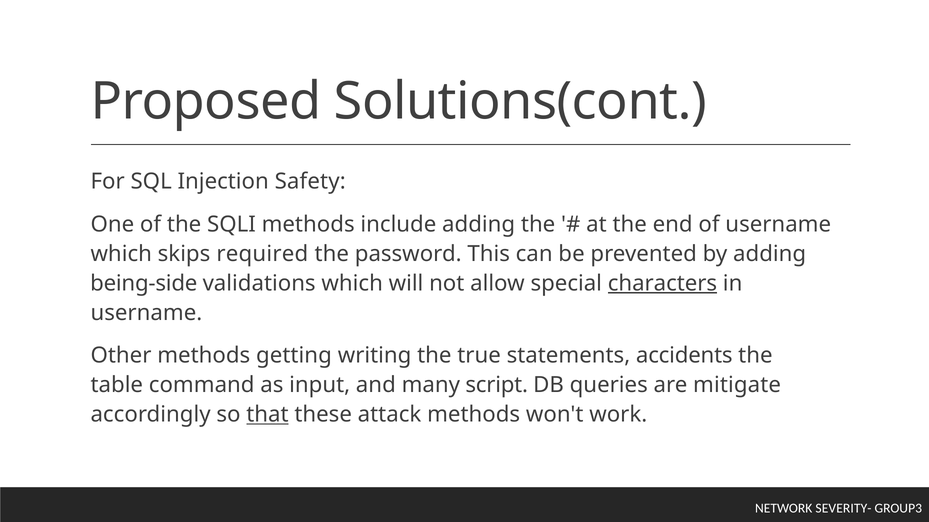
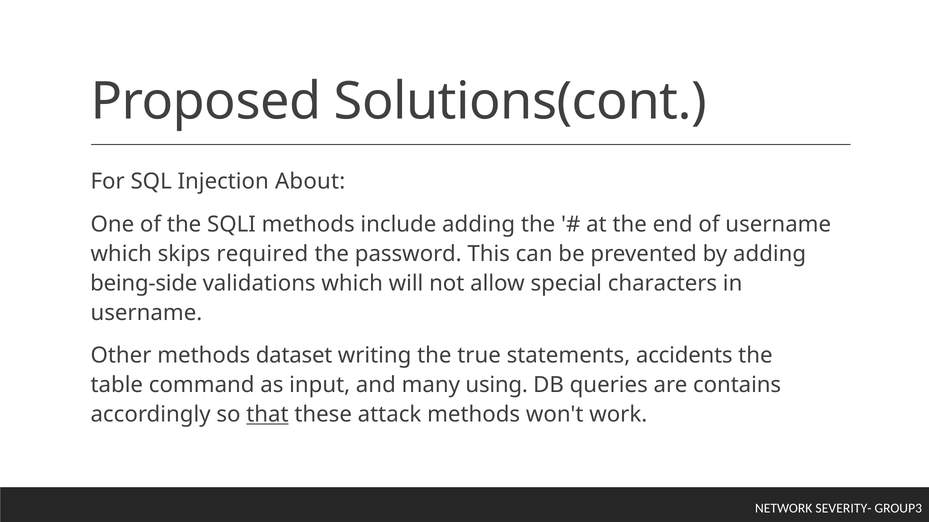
Safety: Safety -> About (310, 182)
characters underline: present -> none (662, 284)
getting: getting -> dataset (294, 356)
script: script -> using (497, 385)
mitigate: mitigate -> contains (737, 385)
